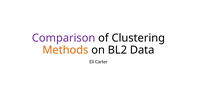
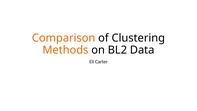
Comparison colour: purple -> orange (64, 38)
